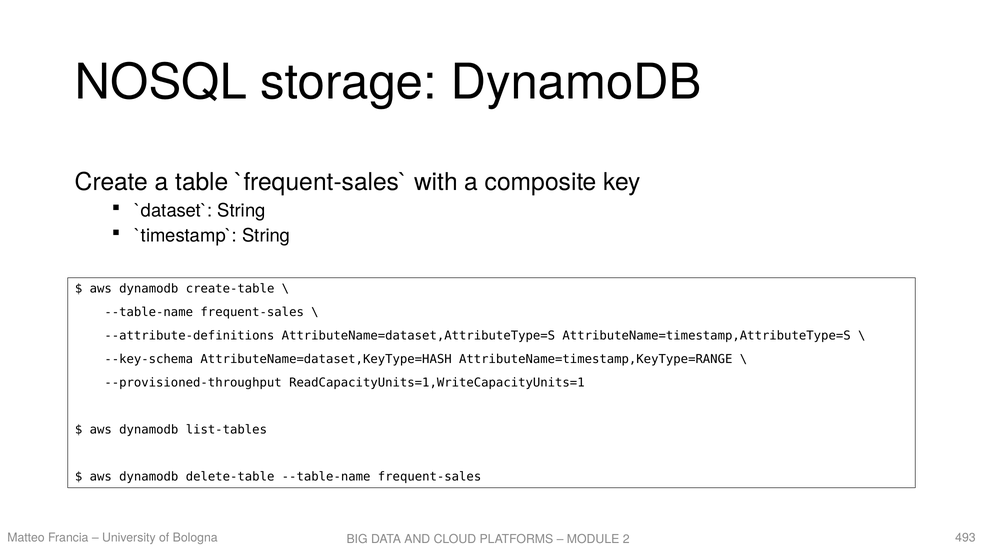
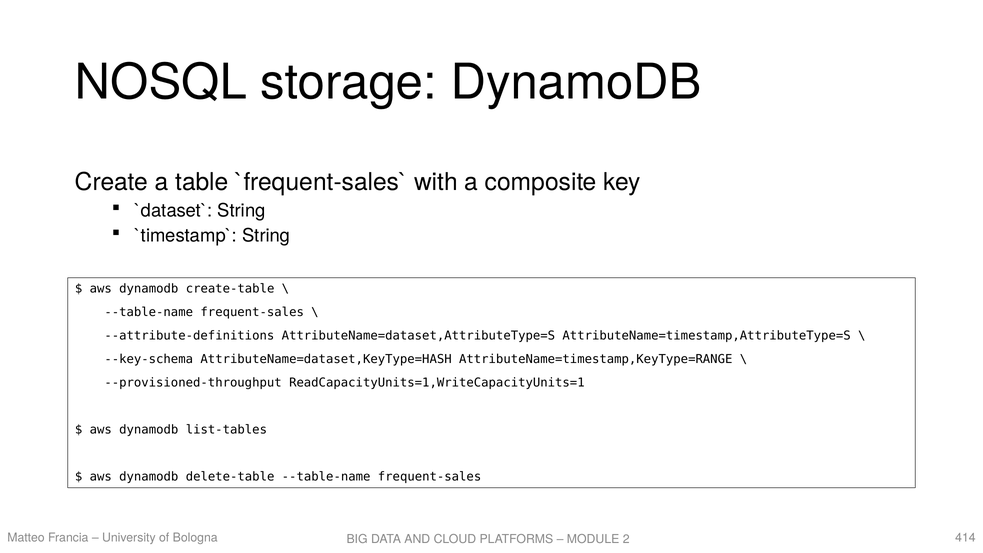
493: 493 -> 414 (965, 538)
